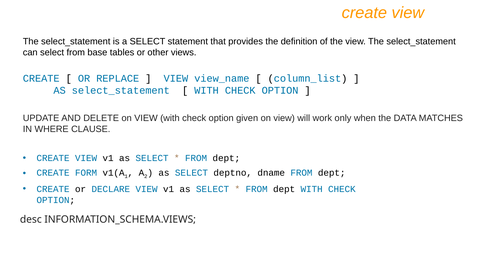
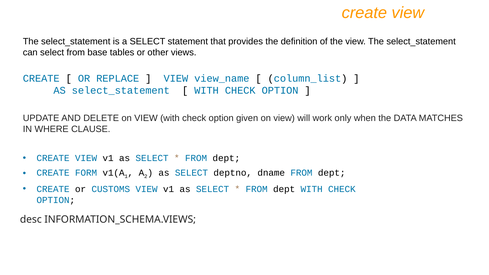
DECLARE: DECLARE -> CUSTOMS (111, 189)
